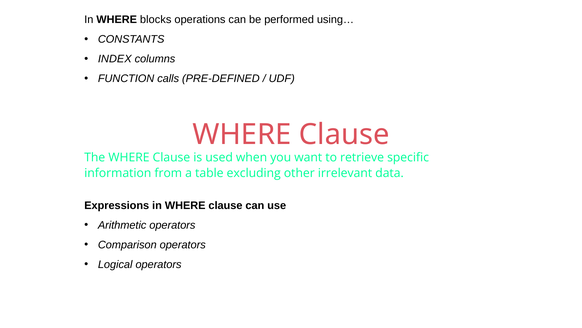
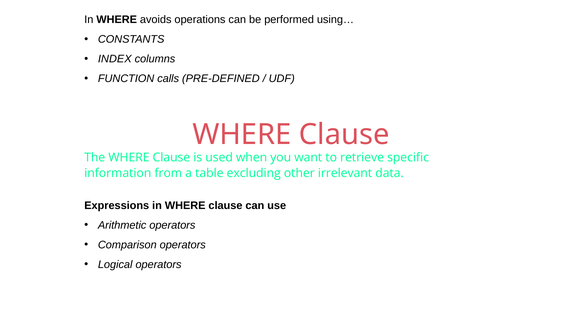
blocks: blocks -> avoids (156, 20)
